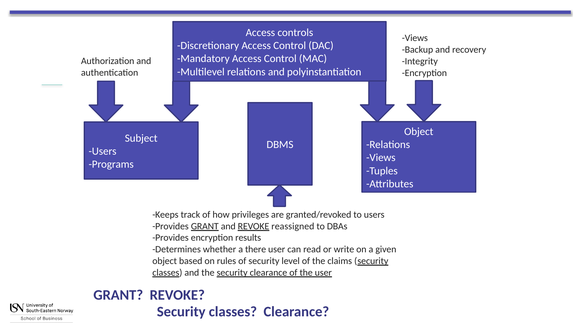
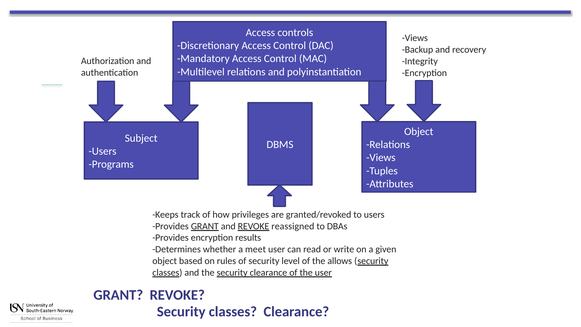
there: there -> meet (255, 249)
claims: claims -> allows (340, 261)
